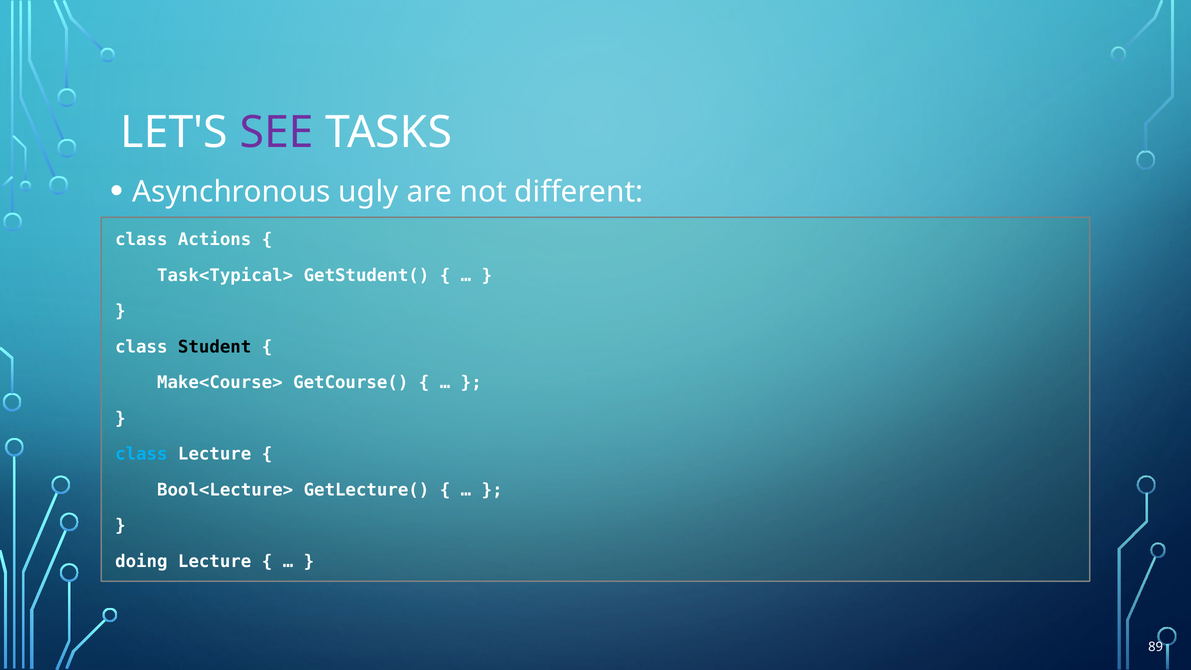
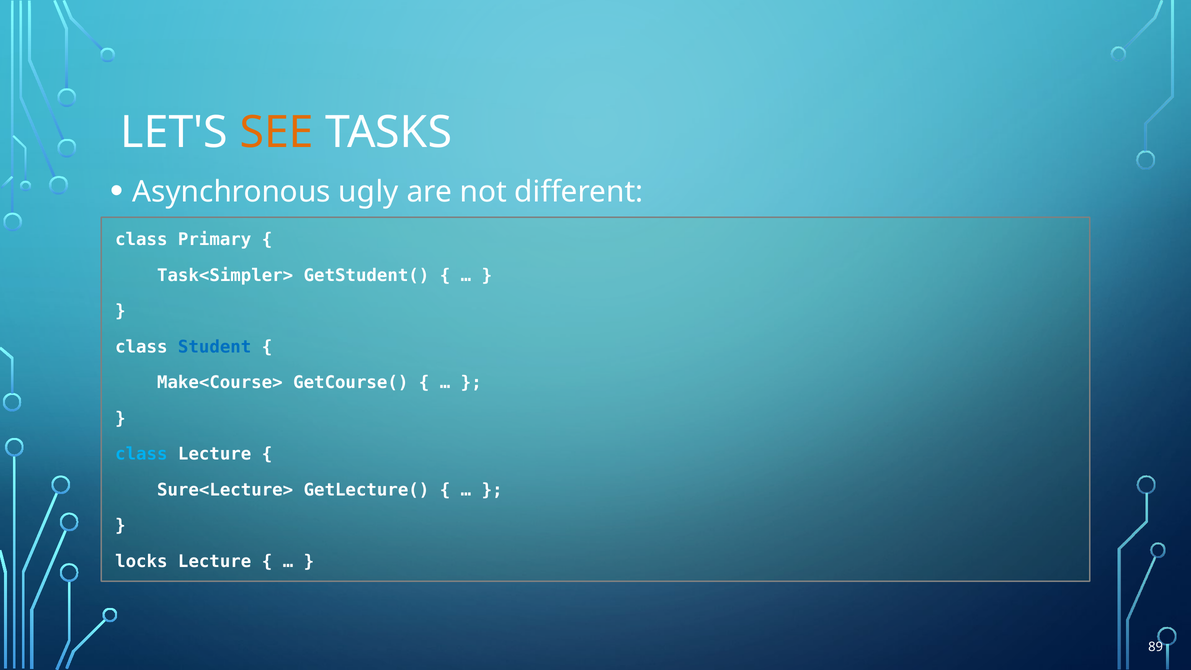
SEE colour: purple -> orange (277, 132)
Actions: Actions -> Primary (215, 240)
Task<Typical>: Task<Typical> -> Task<Simpler> (225, 275)
Student colour: black -> blue (215, 347)
Bool<Lecture>: Bool<Lecture> -> Sure<Lecture> (225, 490)
doing: doing -> locks (141, 561)
